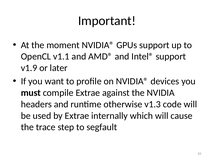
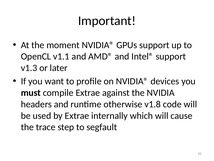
v1.9: v1.9 -> v1.3 (29, 68)
v1.3: v1.3 -> v1.8 (153, 104)
